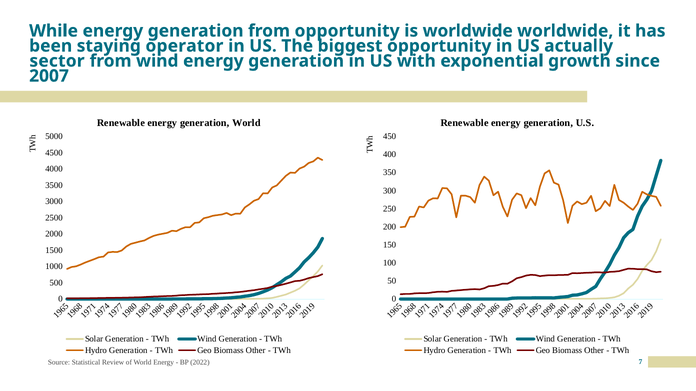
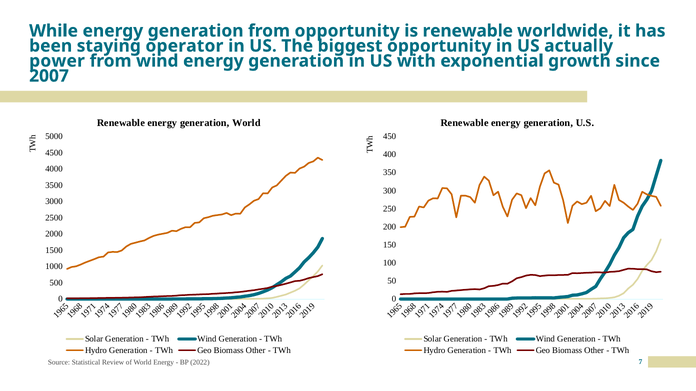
is worldwide: worldwide -> renewable (468, 31)
sector: sector -> power (57, 61)
